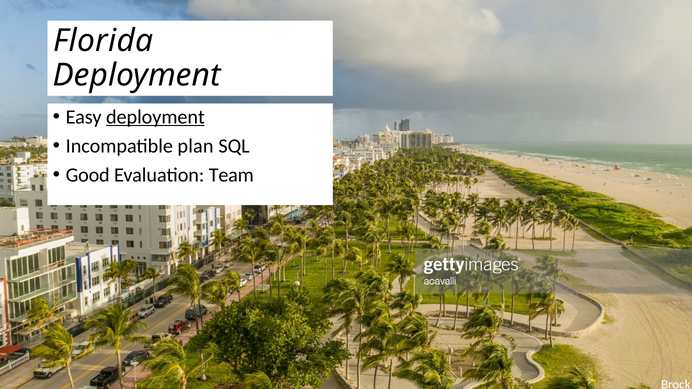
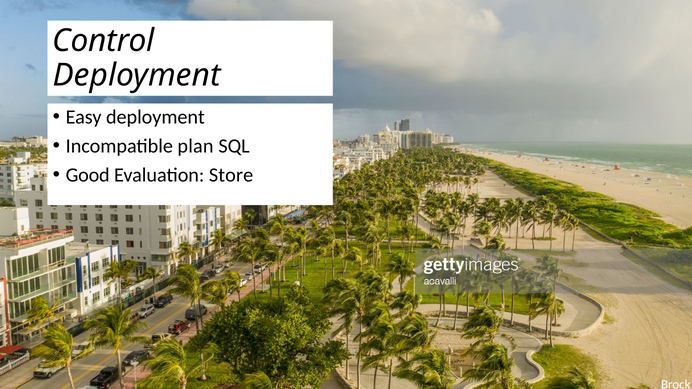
Florida: Florida -> Control (104, 41)
deployment underline: present -> none (155, 117)
Team: Team -> Store (231, 175)
